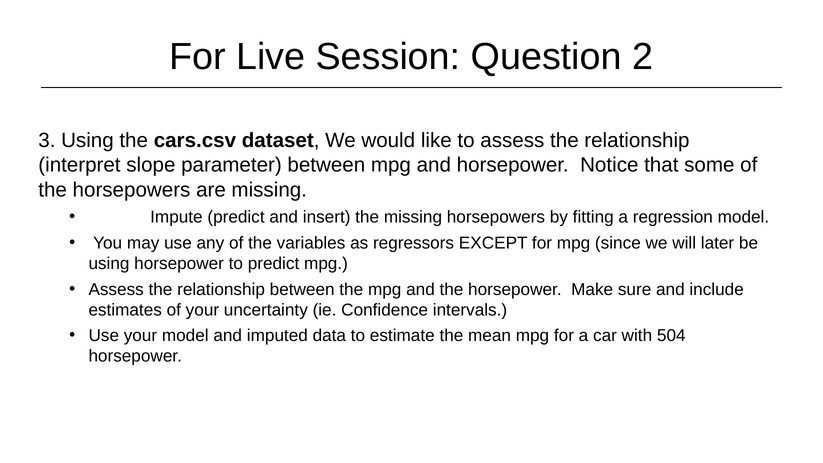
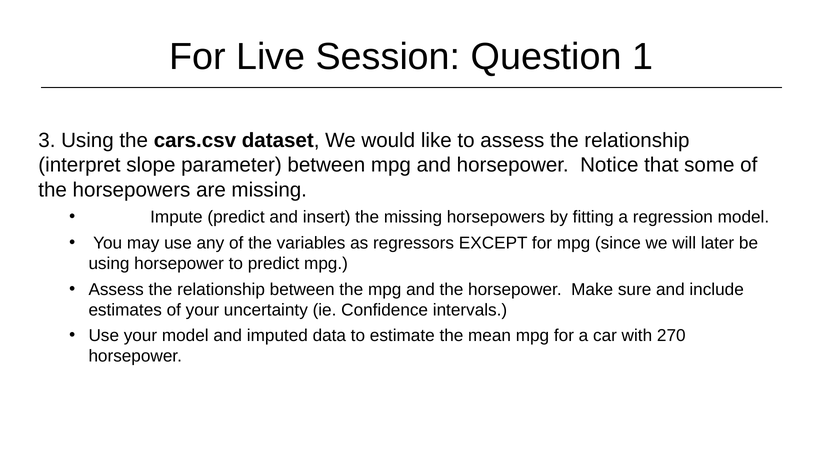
2: 2 -> 1 (643, 57)
504: 504 -> 270 (671, 336)
